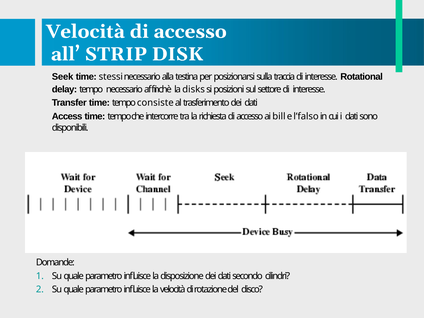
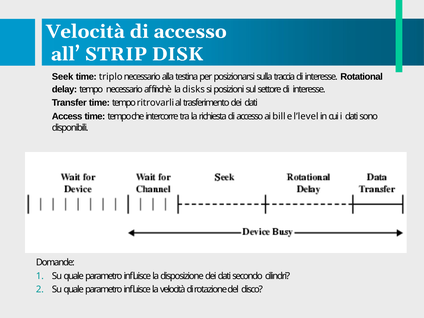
stessi: stessi -> triplo (111, 77)
consiste: consiste -> ritrovarli (155, 103)
l’falso: l’falso -> l’level (306, 116)
